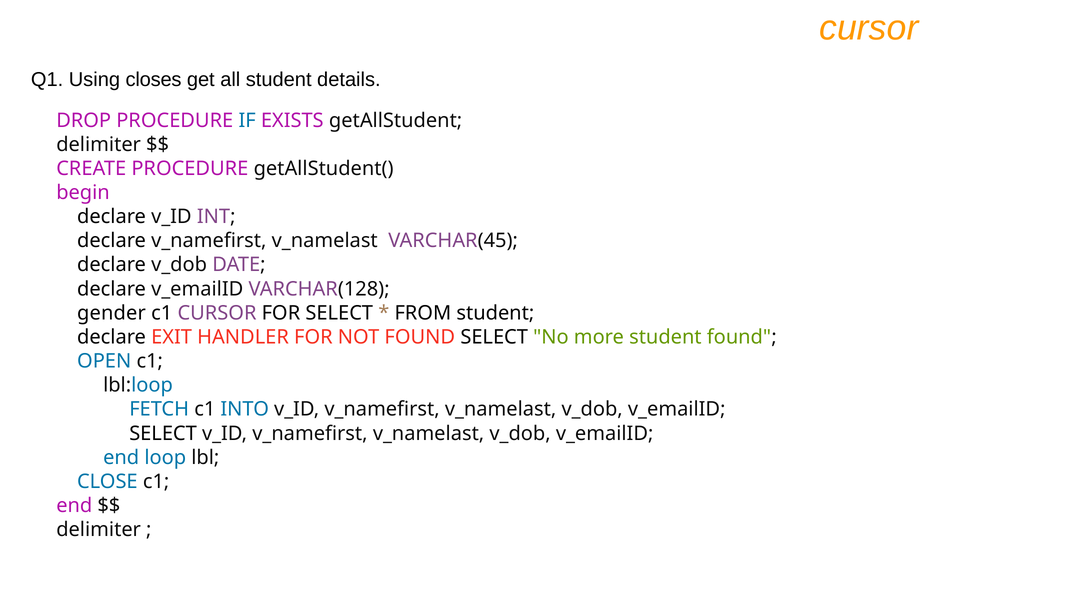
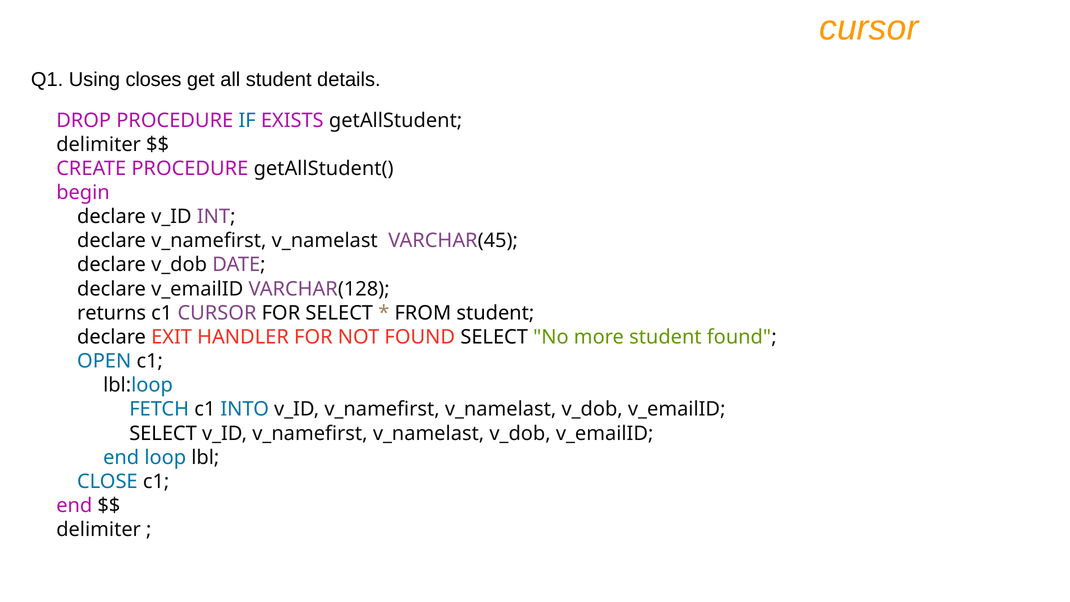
gender: gender -> returns (112, 313)
